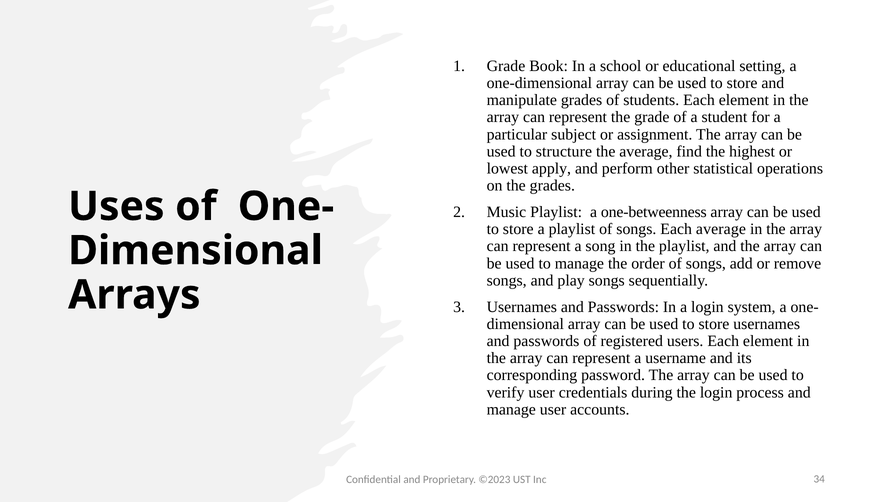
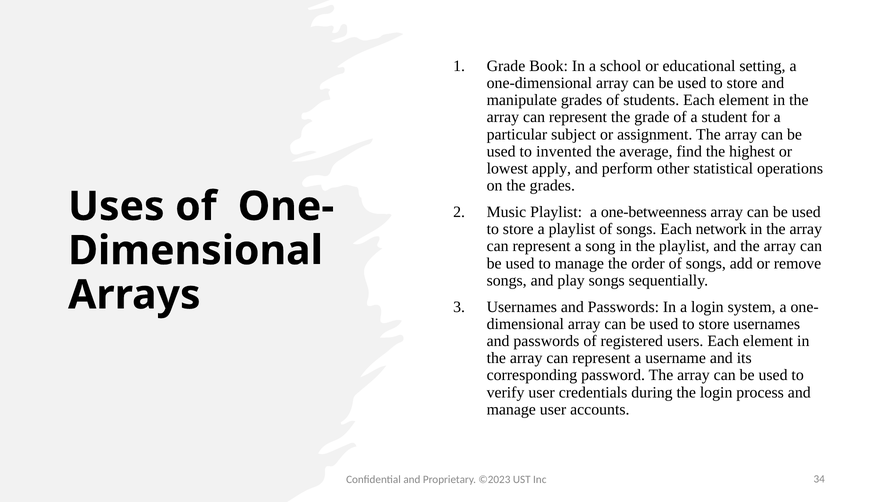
structure: structure -> invented (564, 152)
Each average: average -> network (721, 229)
